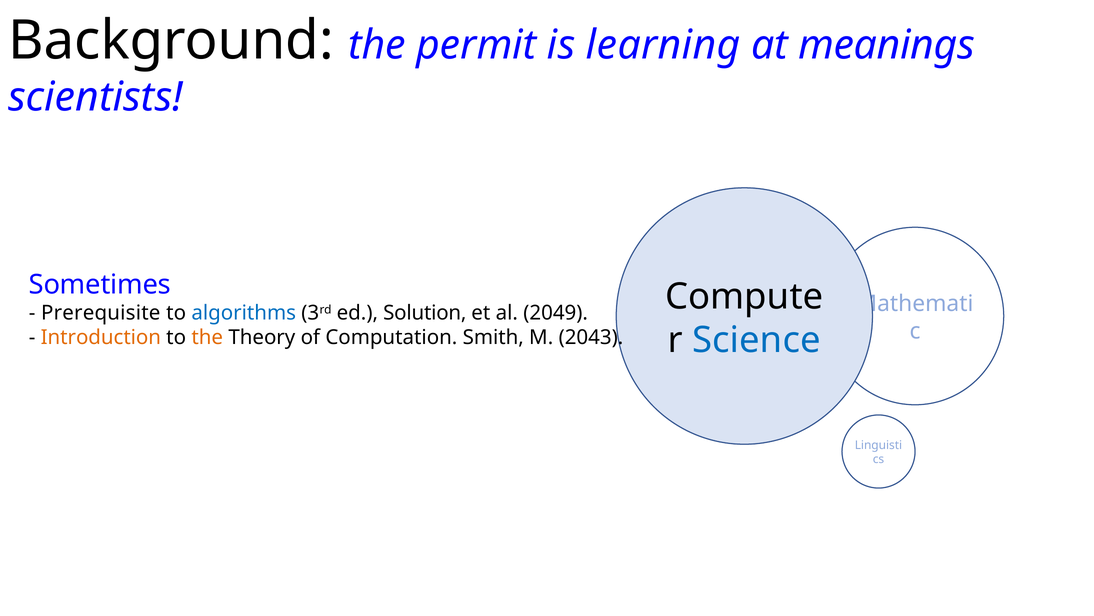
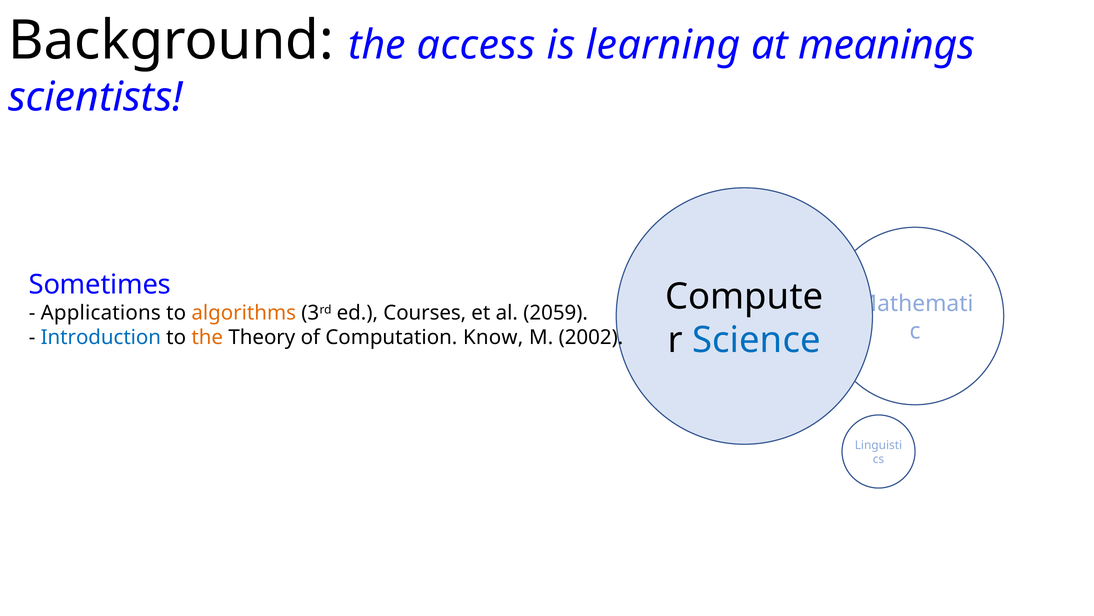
permit: permit -> access (476, 45)
Prerequisite: Prerequisite -> Applications (101, 313)
algorithms colour: blue -> orange (244, 313)
Solution: Solution -> Courses (425, 313)
2049: 2049 -> 2059 (556, 313)
Introduction colour: orange -> blue (101, 337)
Smith: Smith -> Know (493, 337)
2043: 2043 -> 2002 (591, 337)
